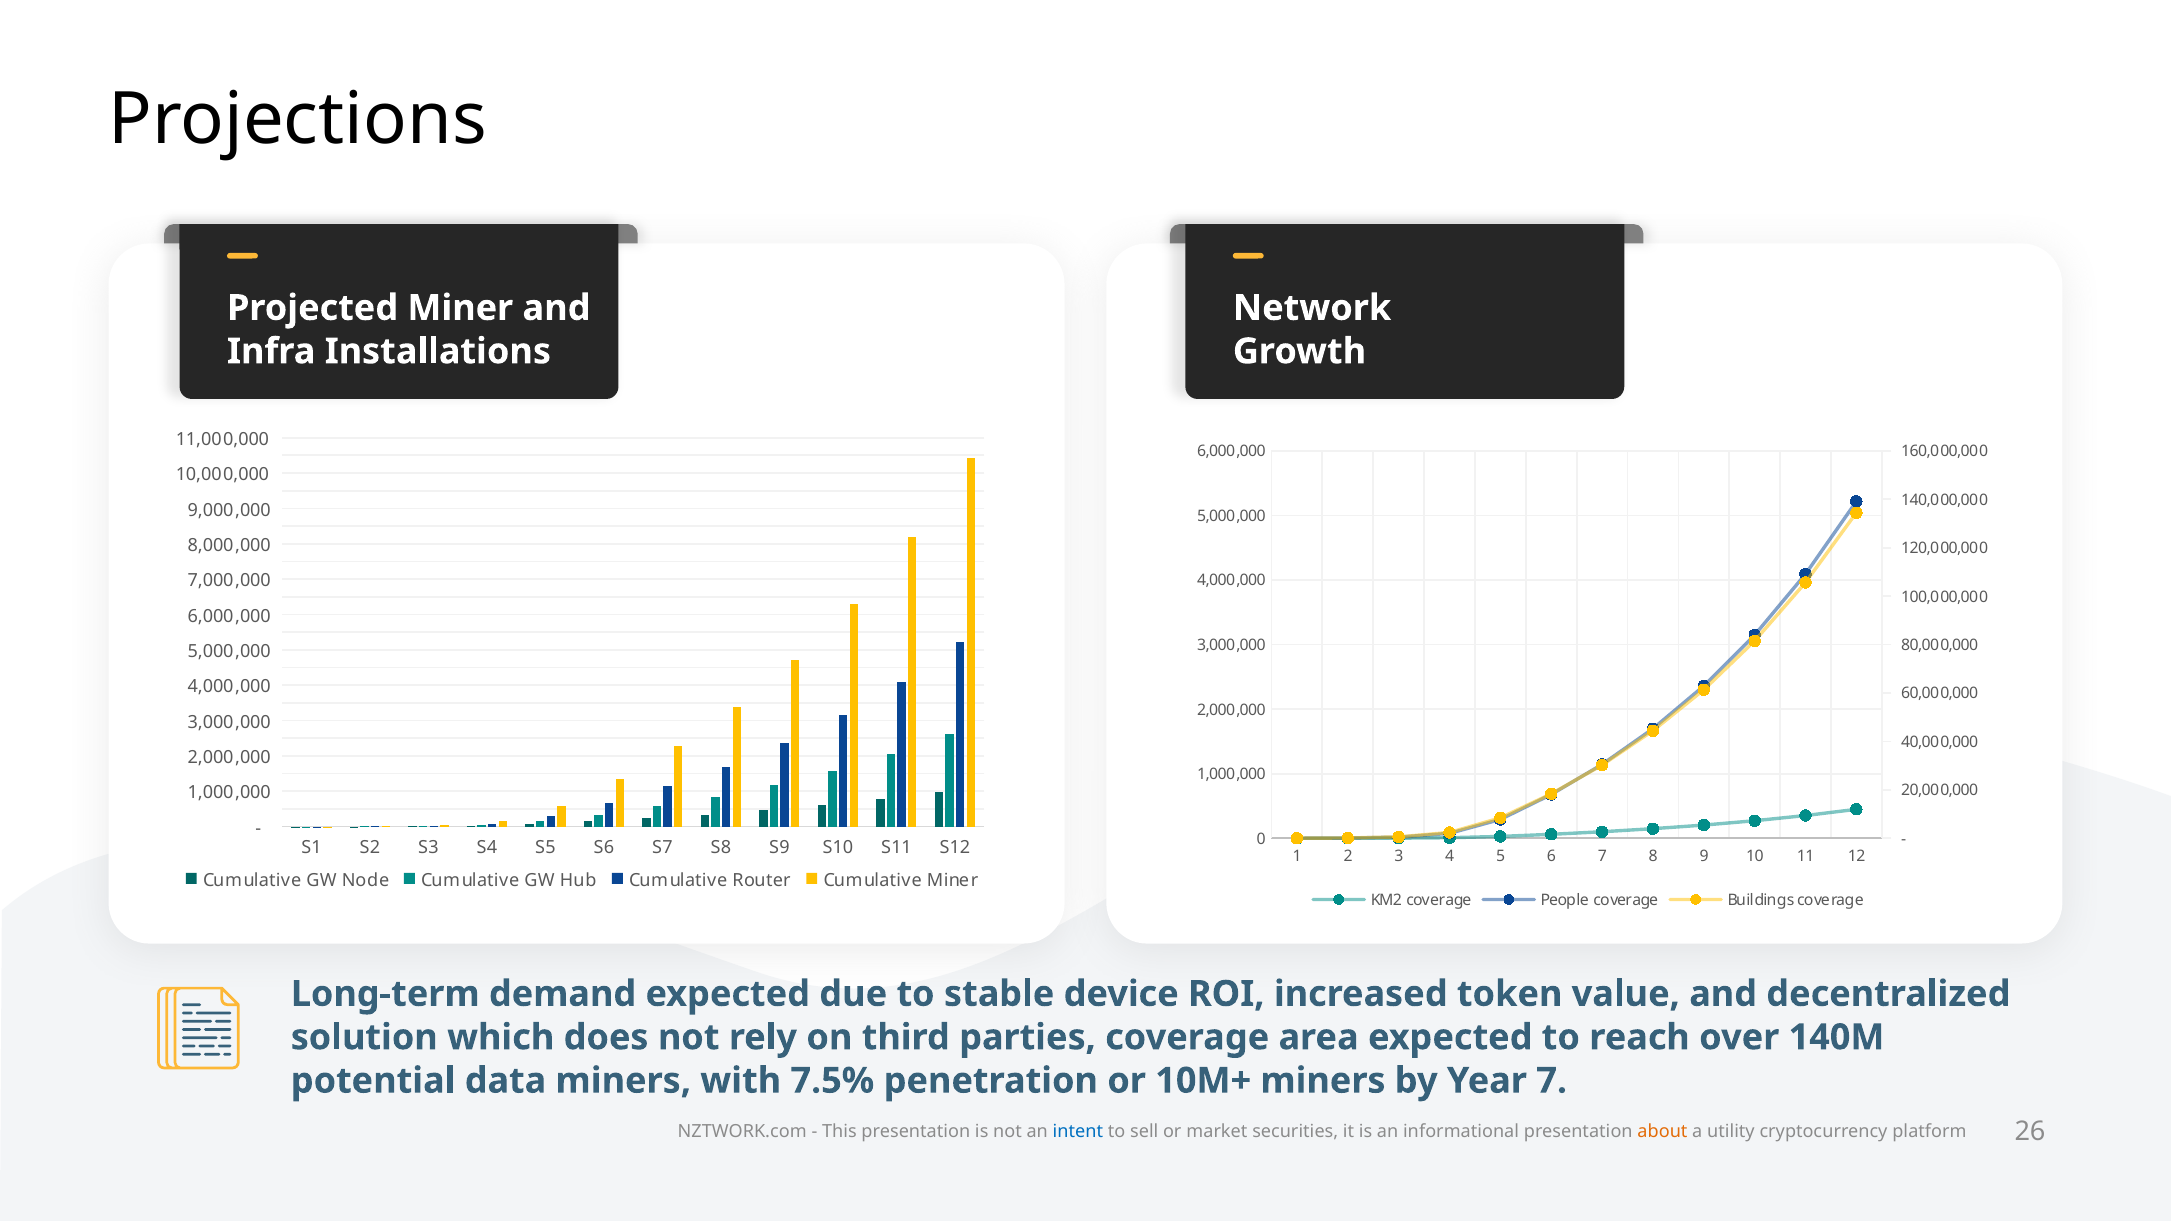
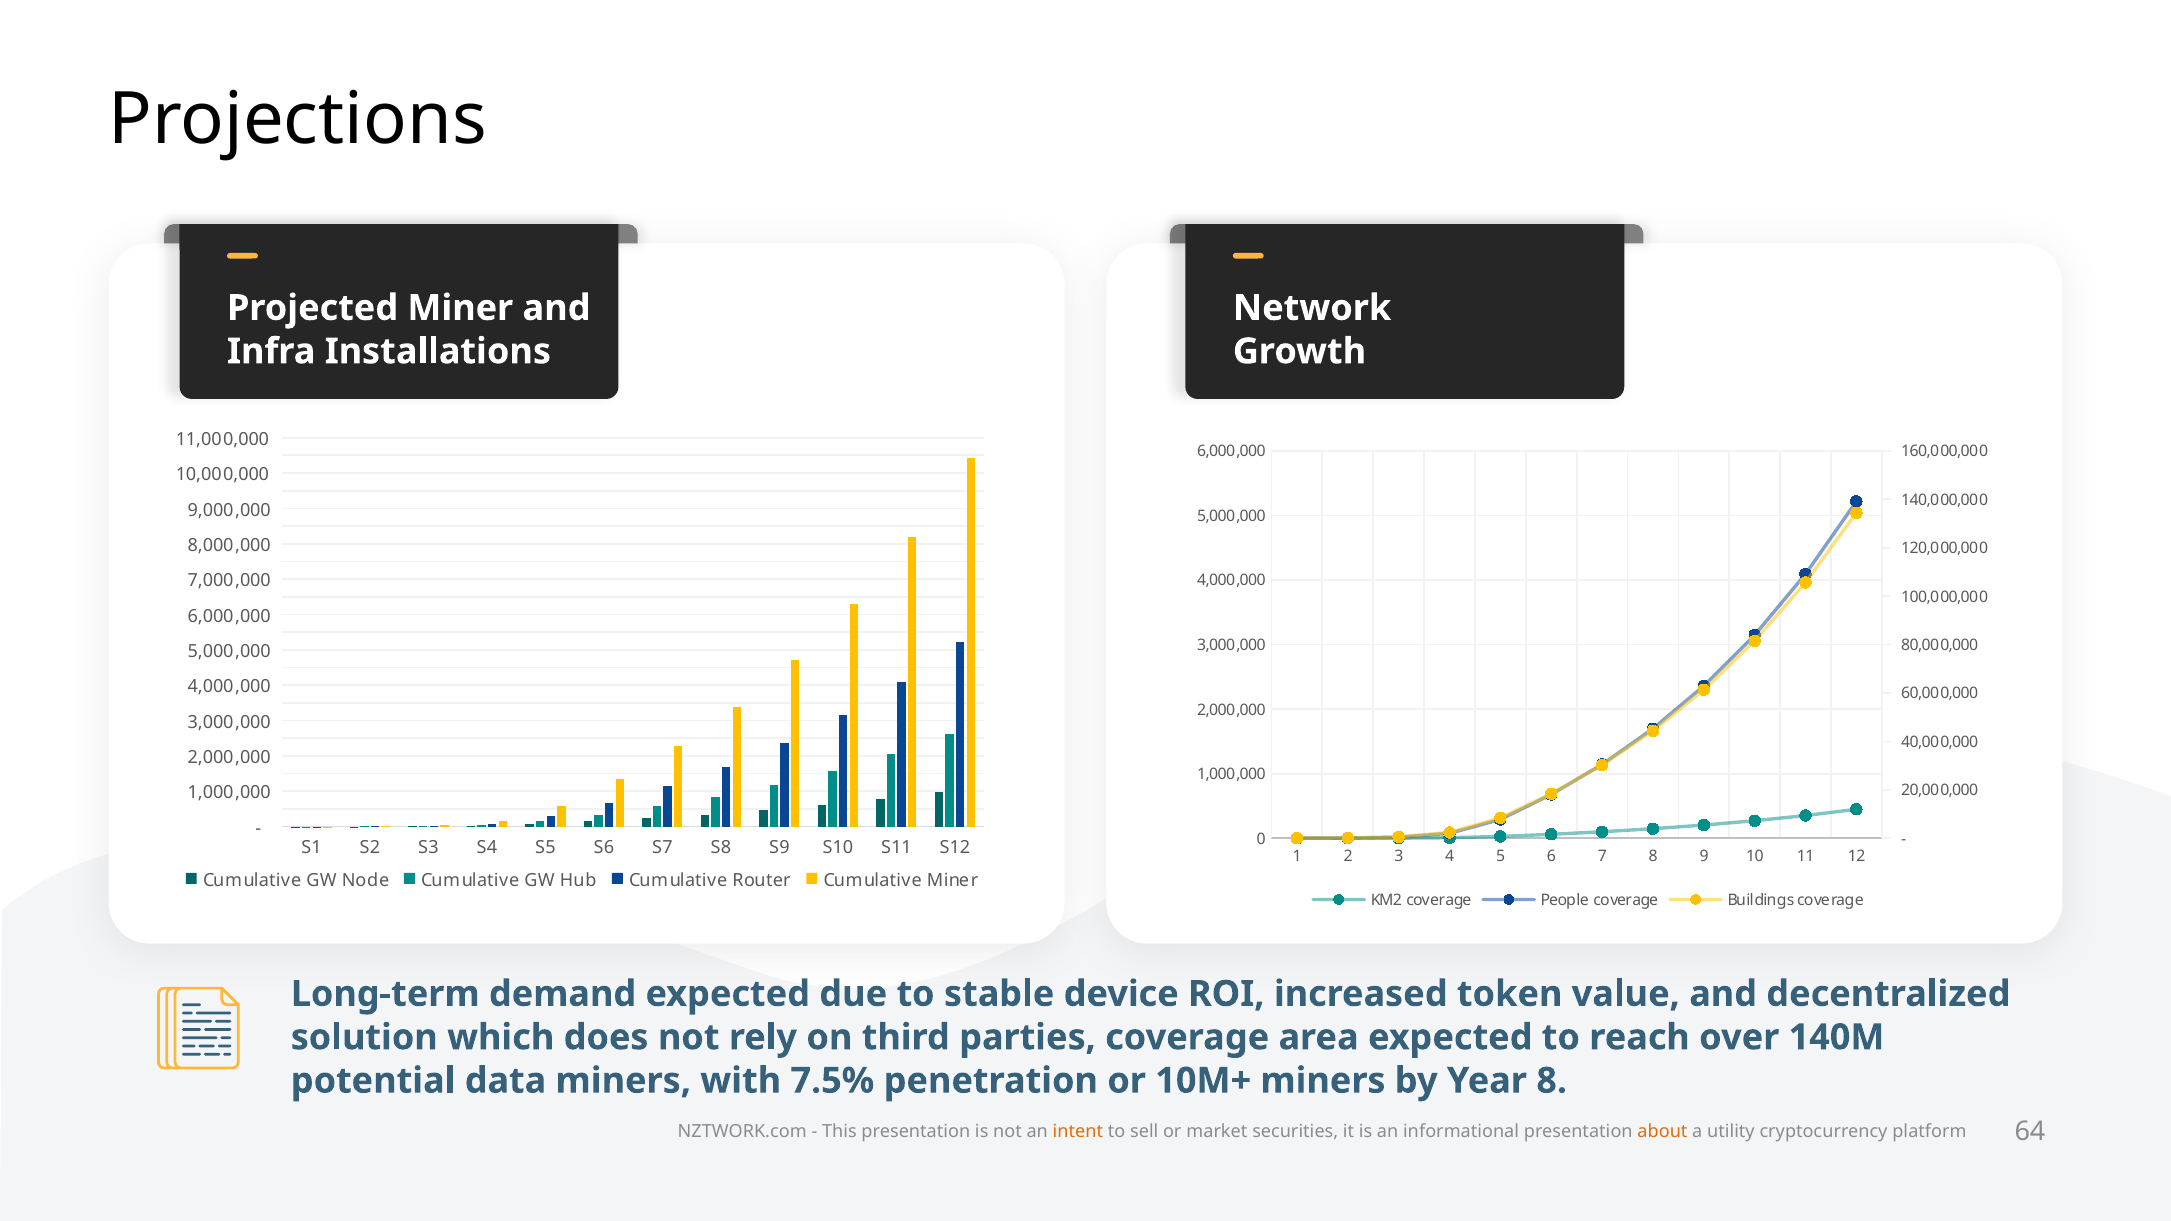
Year 7: 7 -> 8 (1552, 1081)
intent colour: blue -> orange (1078, 1131)
26: 26 -> 64 (2030, 1131)
